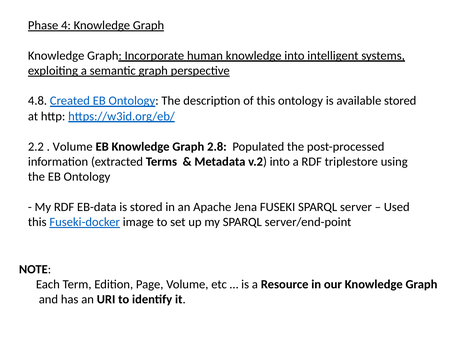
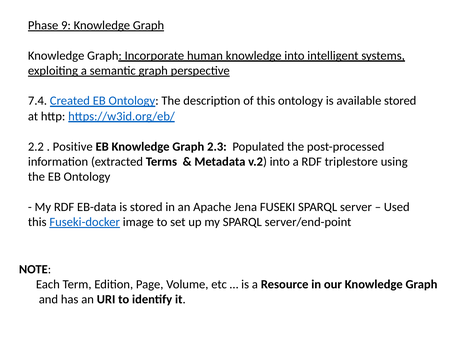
4: 4 -> 9 (66, 25)
4.8: 4.8 -> 7.4 (38, 101)
Volume: Volume -> Positive (73, 147)
2.8: 2.8 -> 2.3 (217, 147)
